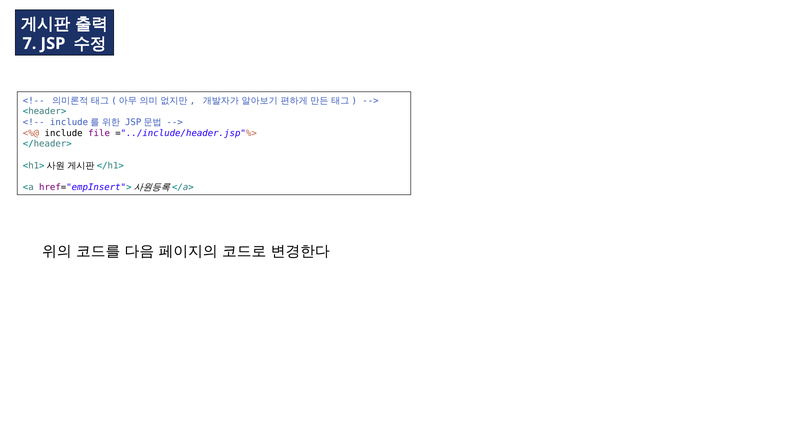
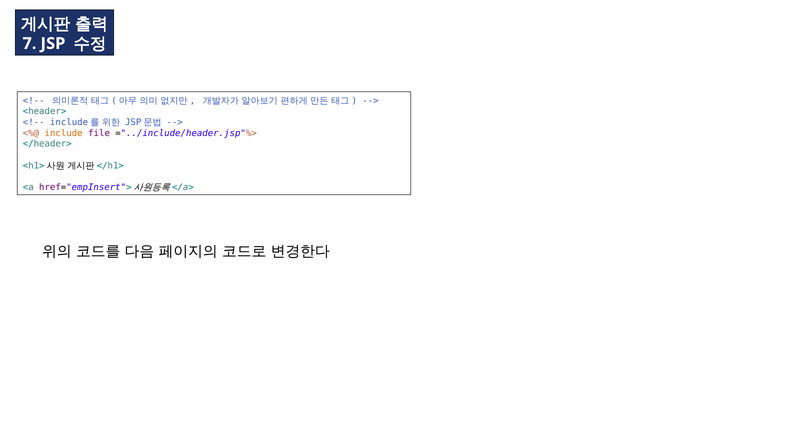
include colour: black -> orange (64, 133)
